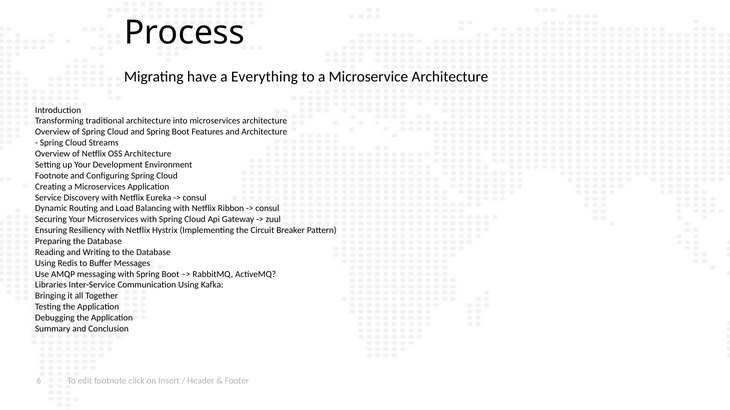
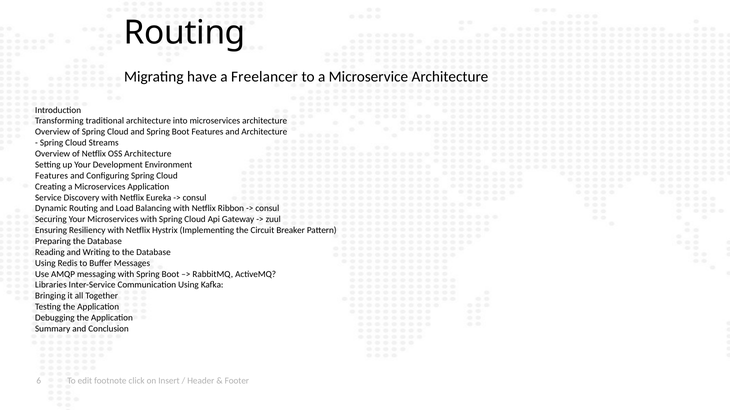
Process: Process -> Routing (185, 33)
Everything: Everything -> Freelancer (264, 77)
Footnote: Footnote -> Features (52, 176)
